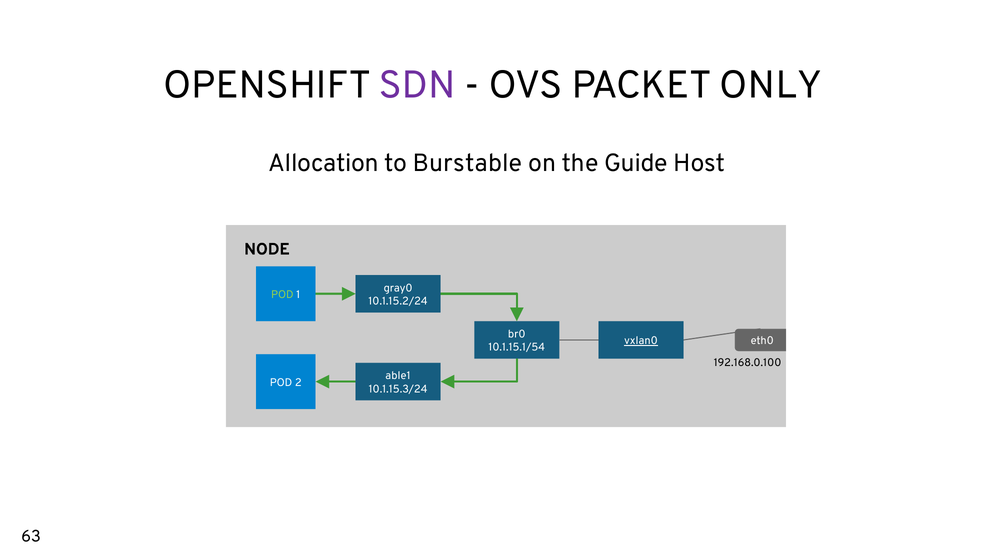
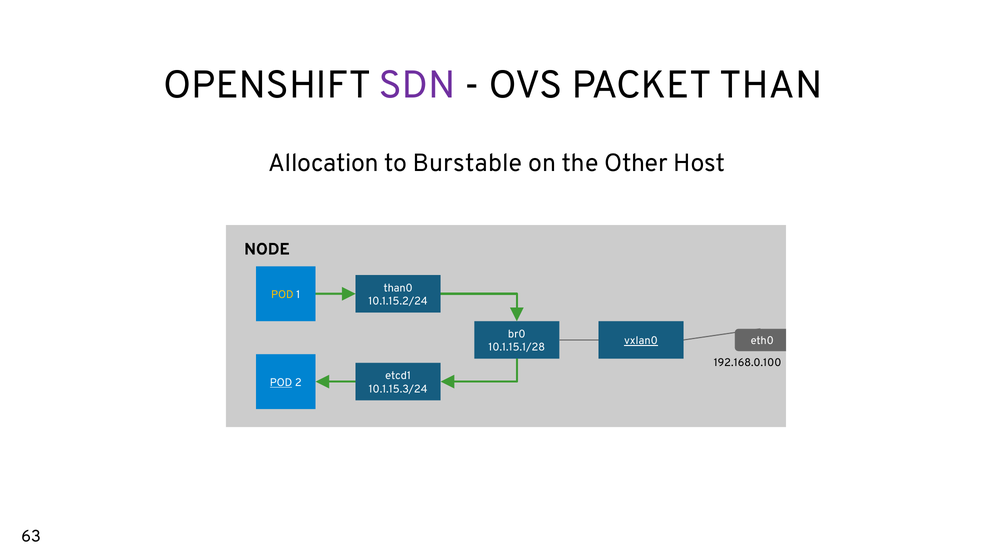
ONLY: ONLY -> THAN (771, 85)
Guide: Guide -> Other (636, 163)
gray0: gray0 -> than0 (398, 288)
POD colour: light green -> yellow (282, 295)
10.1.15.1/54: 10.1.15.1/54 -> 10.1.15.1/28 (517, 347)
able1: able1 -> etcd1 (398, 376)
POD underline: none -> present (281, 382)
